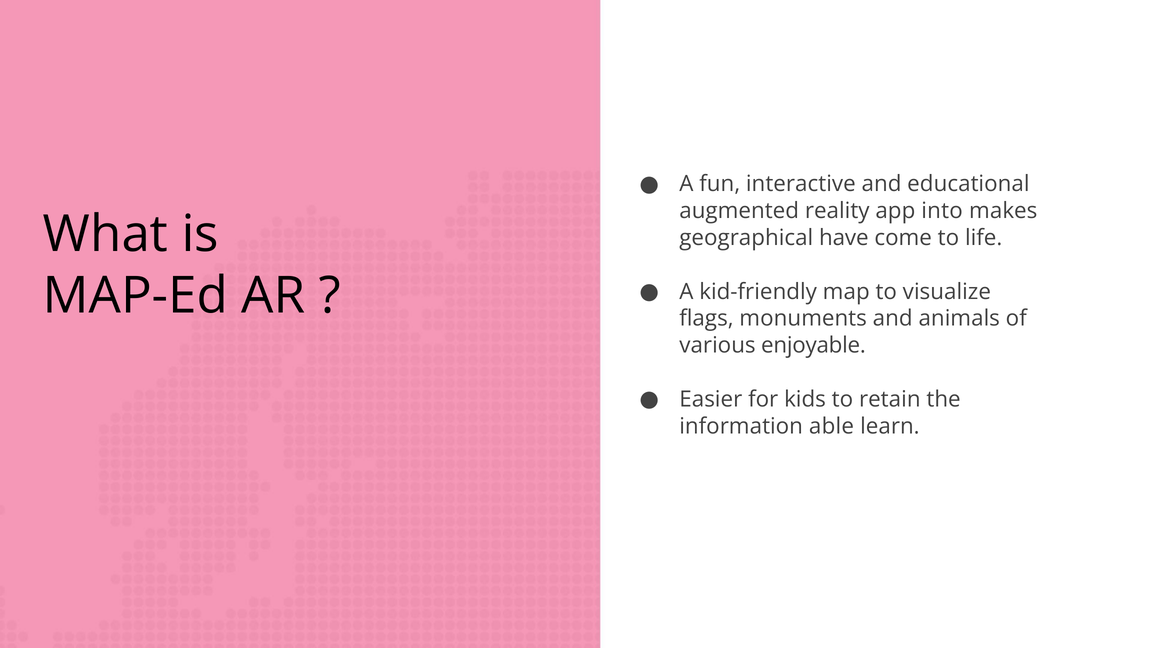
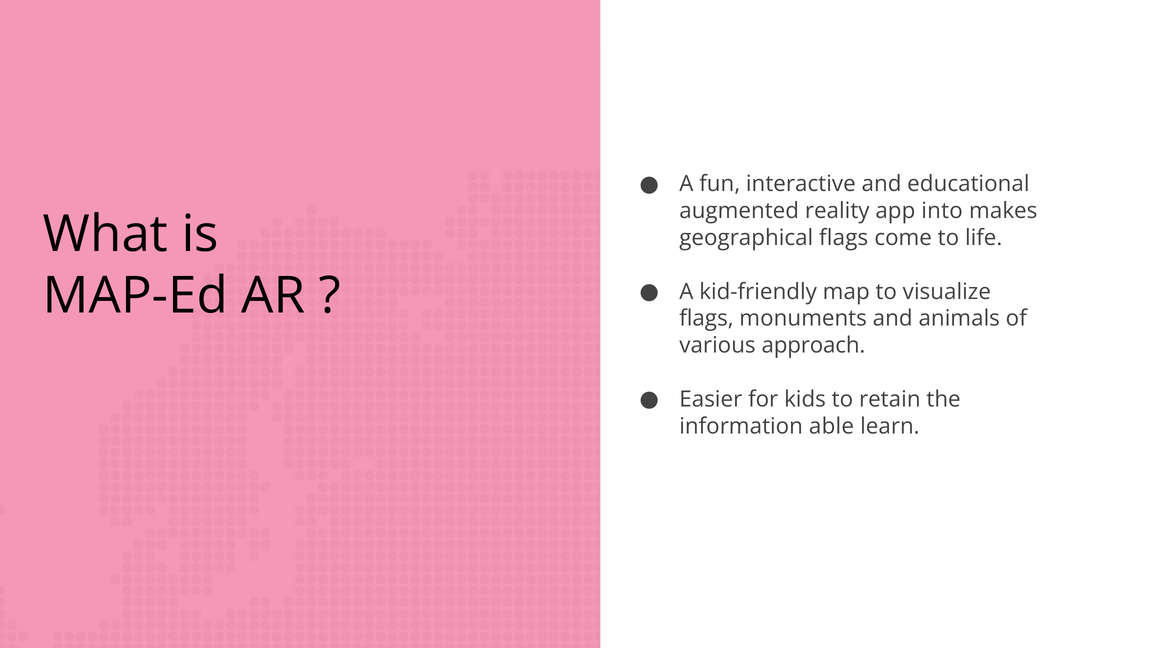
geographical have: have -> flags (844, 238)
enjoyable: enjoyable -> approach (813, 345)
